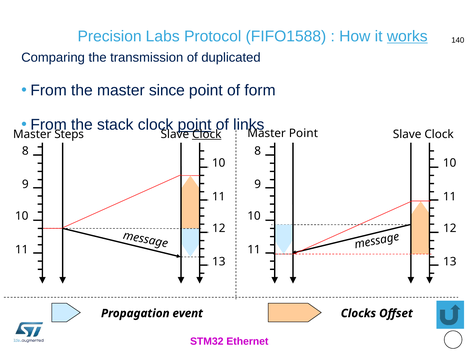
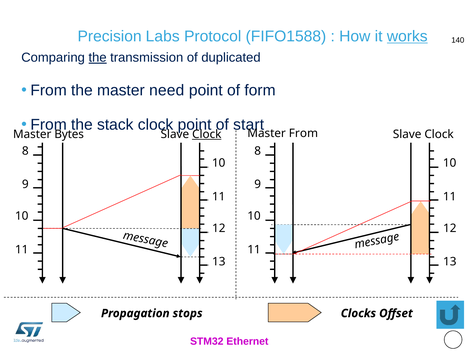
the underline: none -> present (98, 58)
since: since -> need (167, 90)
point underline: present -> none (195, 125)
links: links -> start (249, 125)
Master Point: Point -> From (303, 133)
Steps: Steps -> Bytes (69, 134)
event: event -> stops (188, 313)
